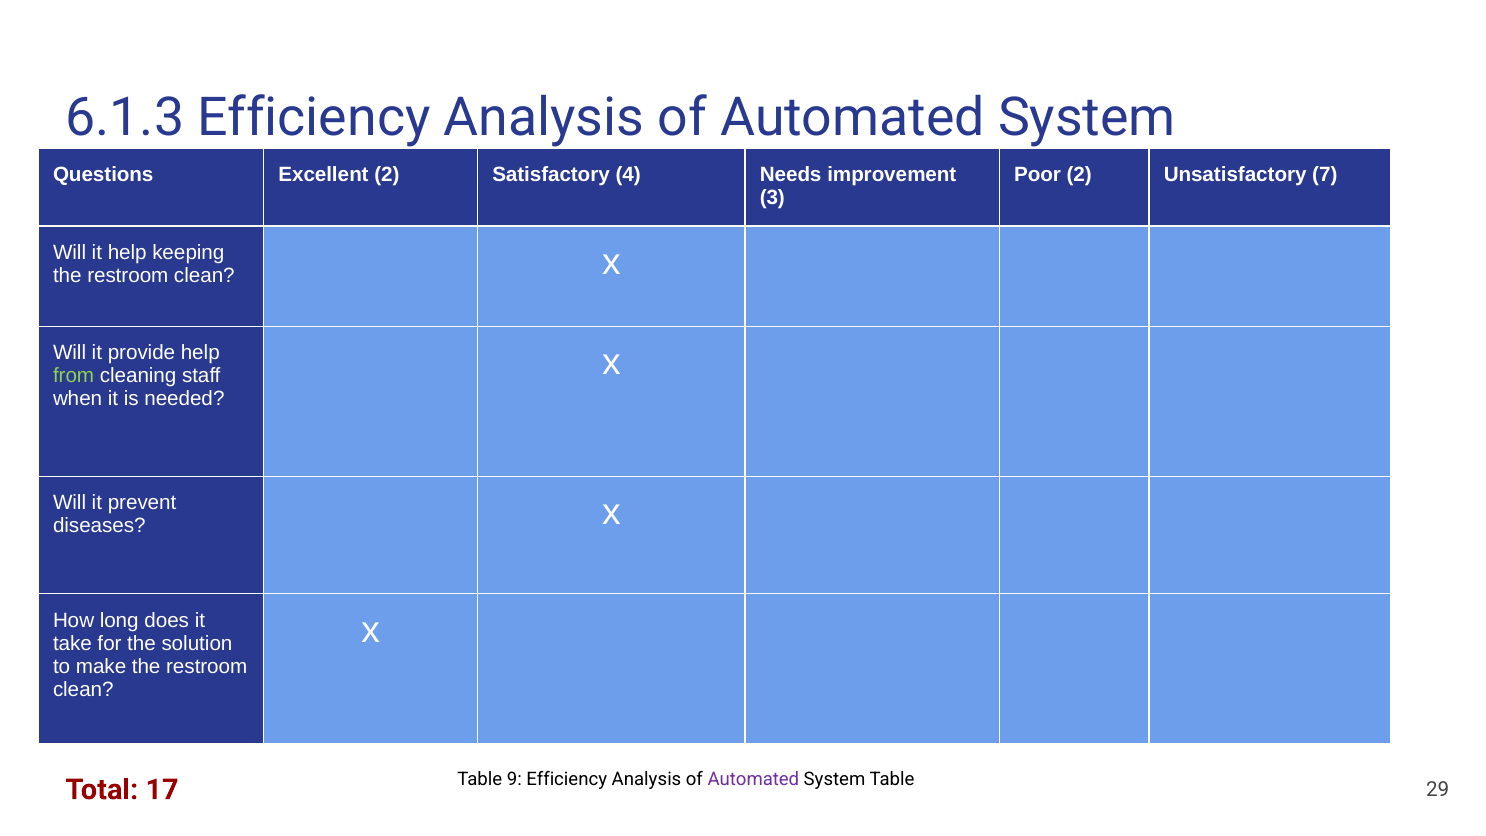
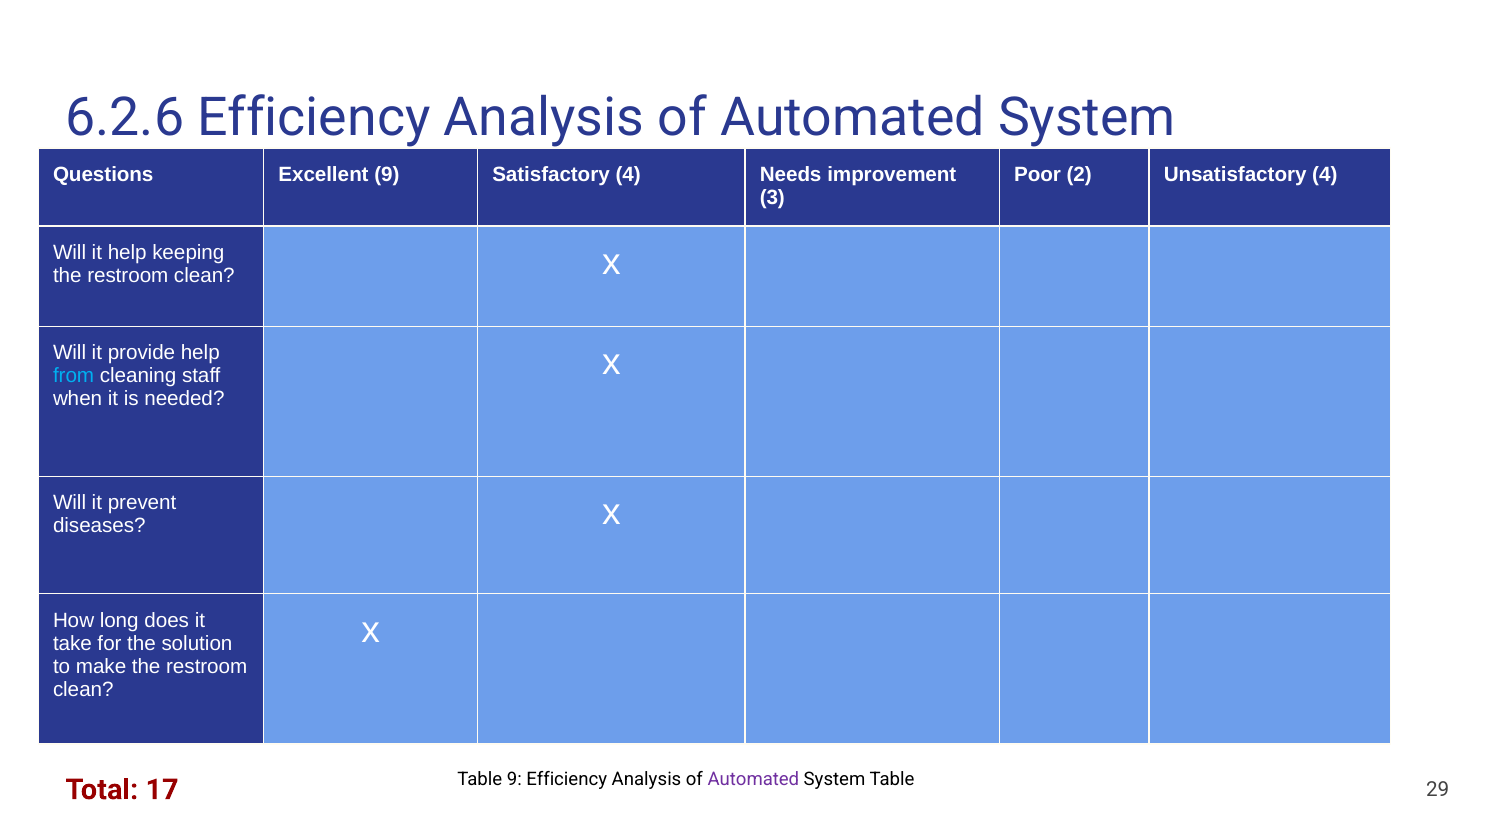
6.1.3: 6.1.3 -> 6.2.6 (125, 118)
Excellent 2: 2 -> 9 (387, 175)
Unsatisfactory 7: 7 -> 4 (1325, 175)
from colour: light green -> light blue (74, 376)
